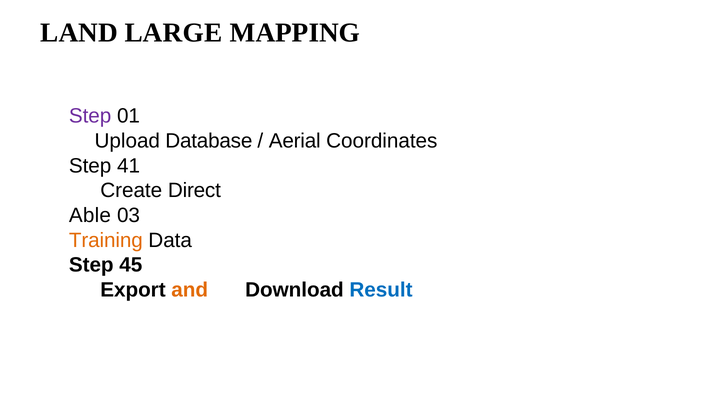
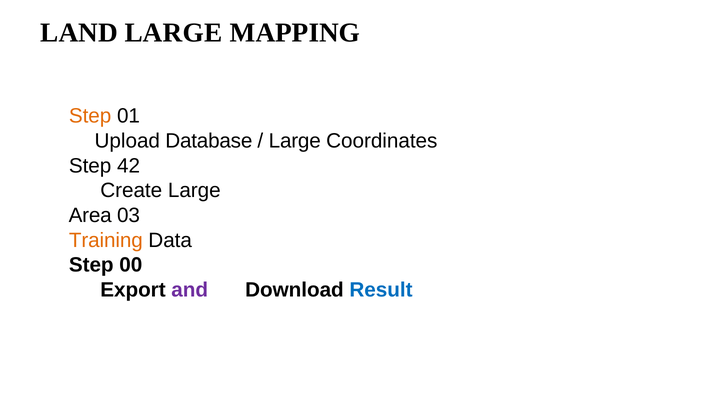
Step colour: purple -> orange (90, 116)
Aerial: Aerial -> Large (295, 141)
41: 41 -> 42 (129, 166)
Create Direct: Direct -> Large (194, 190)
Able: Able -> Area (90, 215)
45: 45 -> 00 (131, 265)
and colour: orange -> purple (190, 290)
